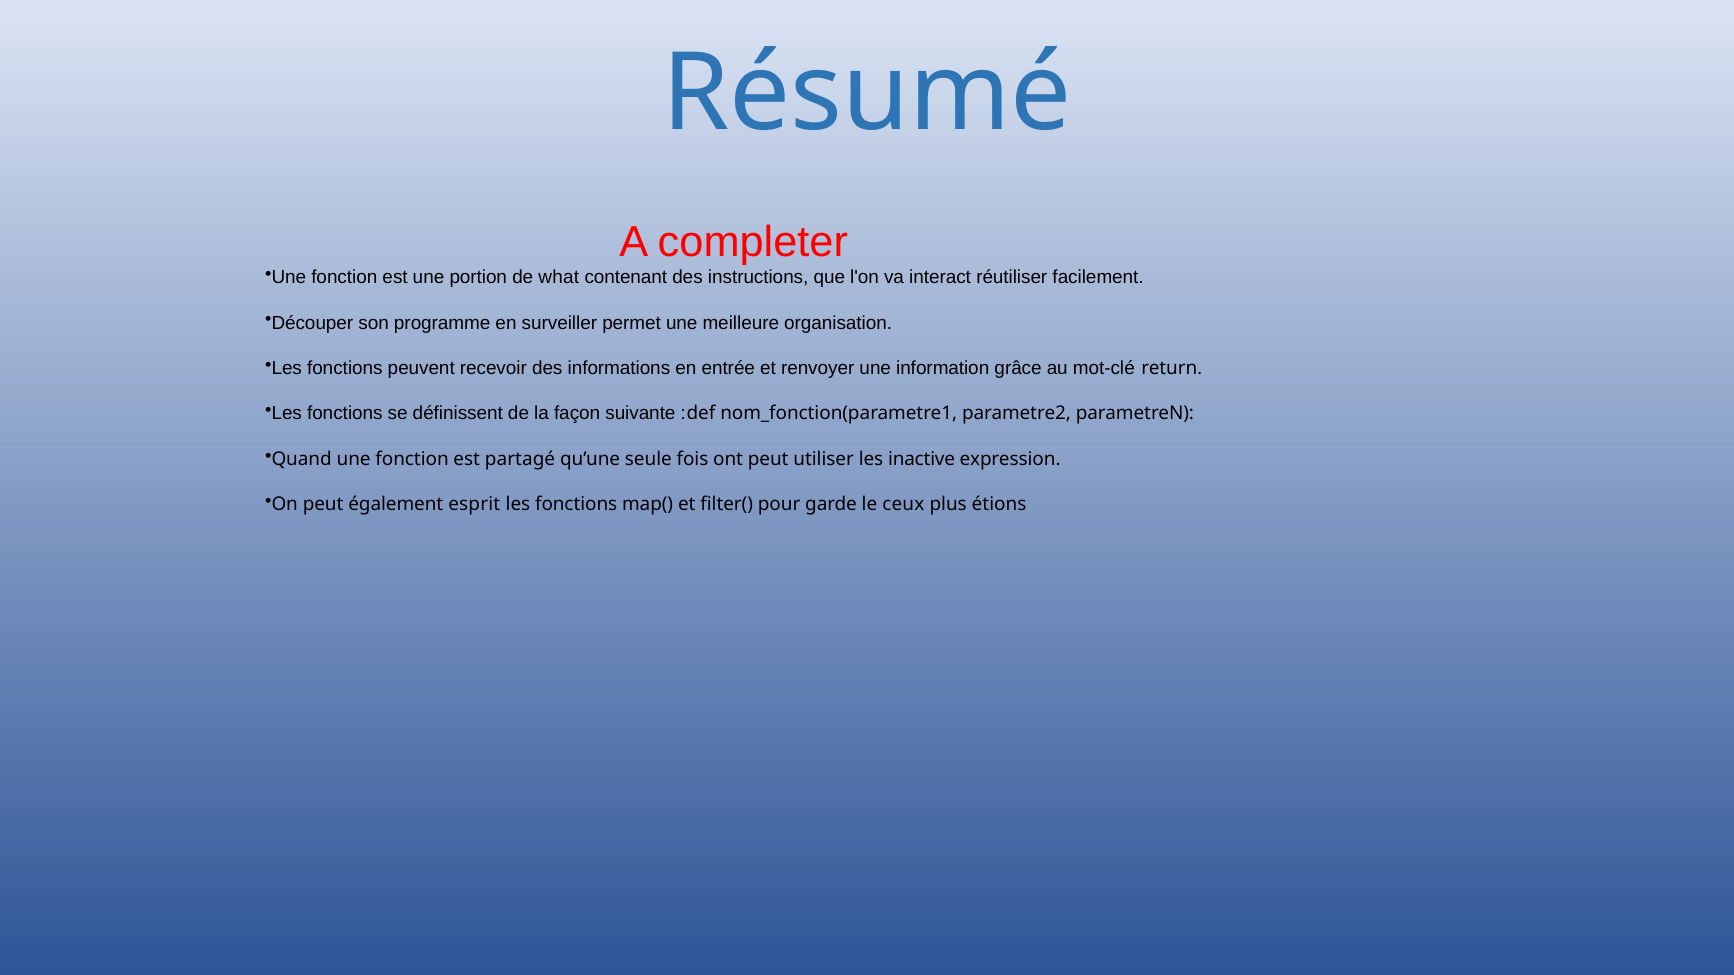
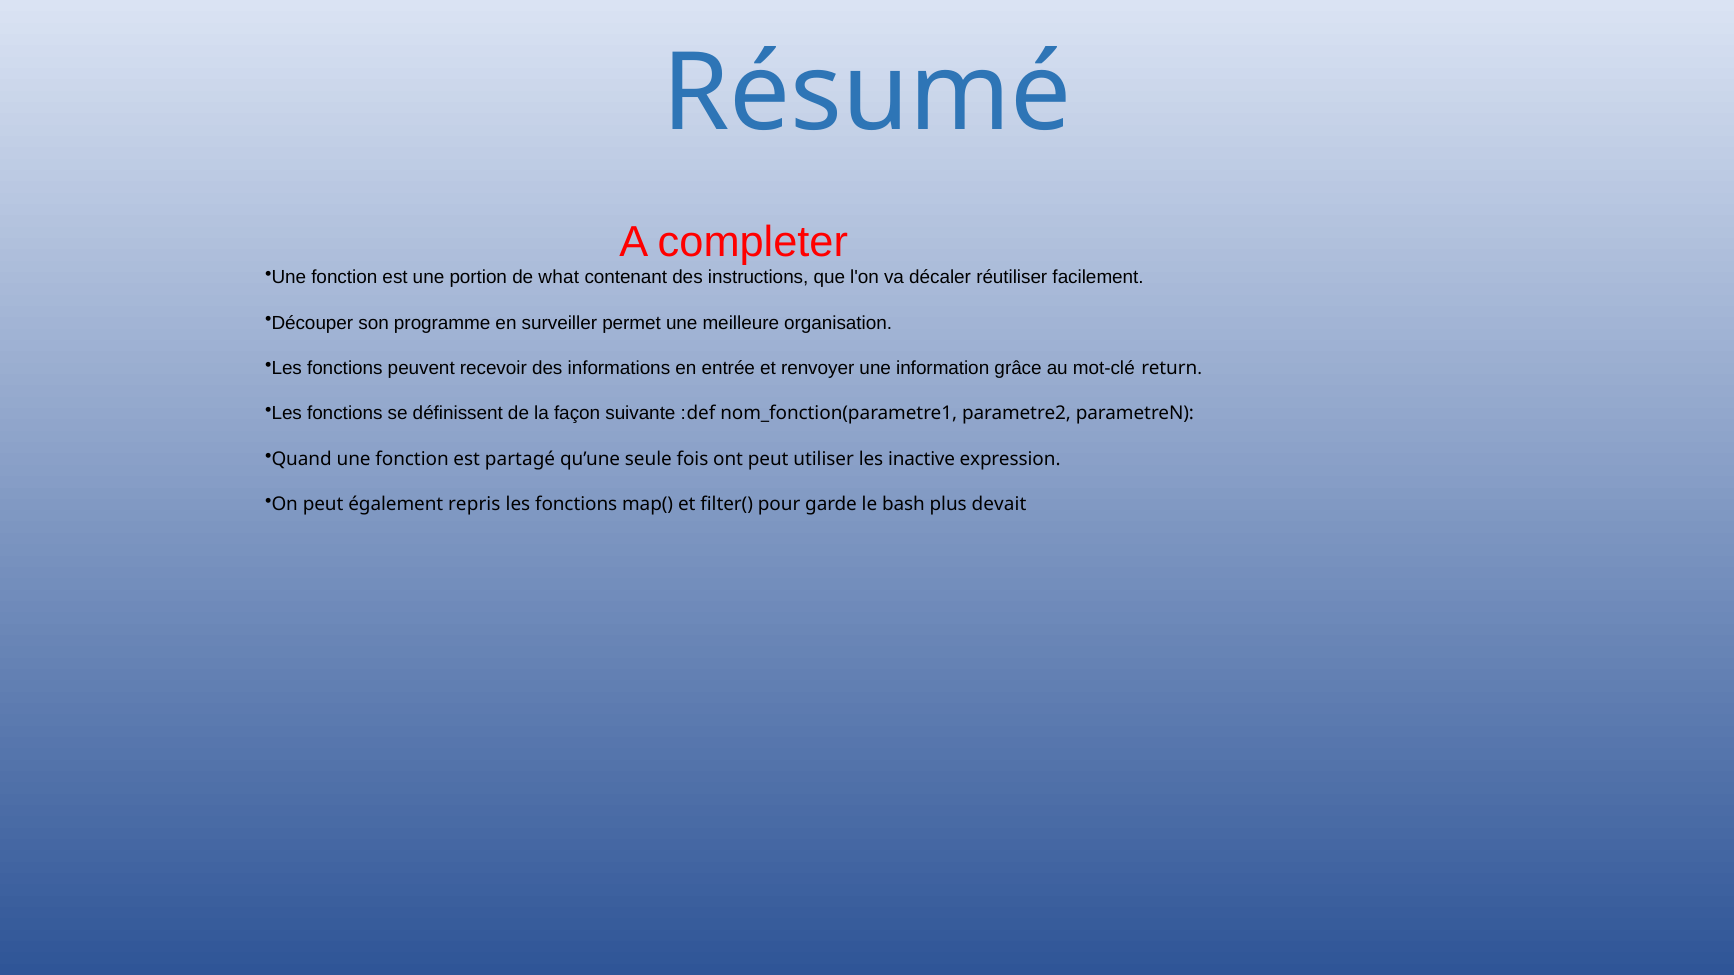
interact: interact -> décaler (940, 278)
esprit: esprit -> repris (474, 505)
ceux: ceux -> bash (903, 505)
étions: étions -> devait (999, 505)
